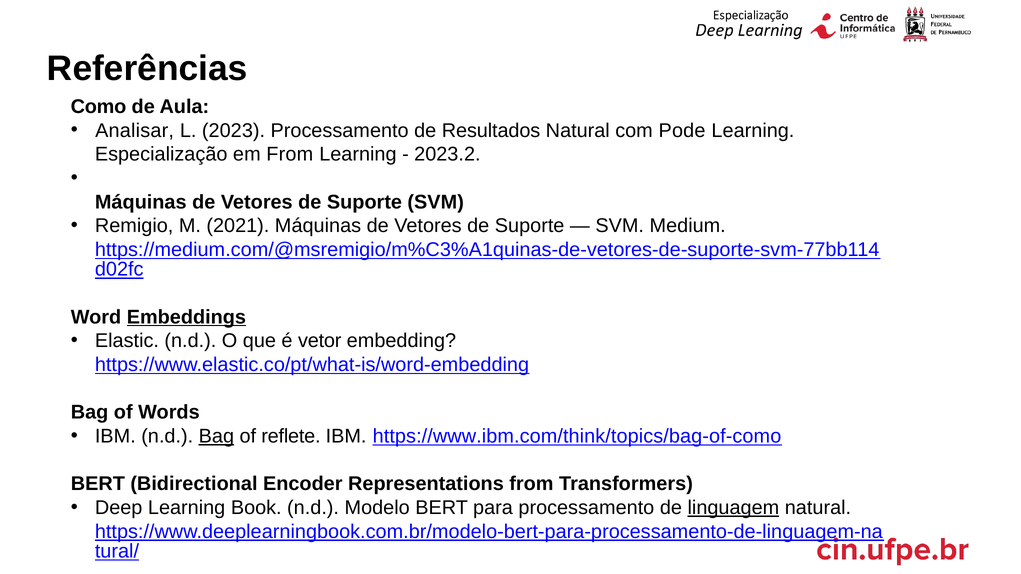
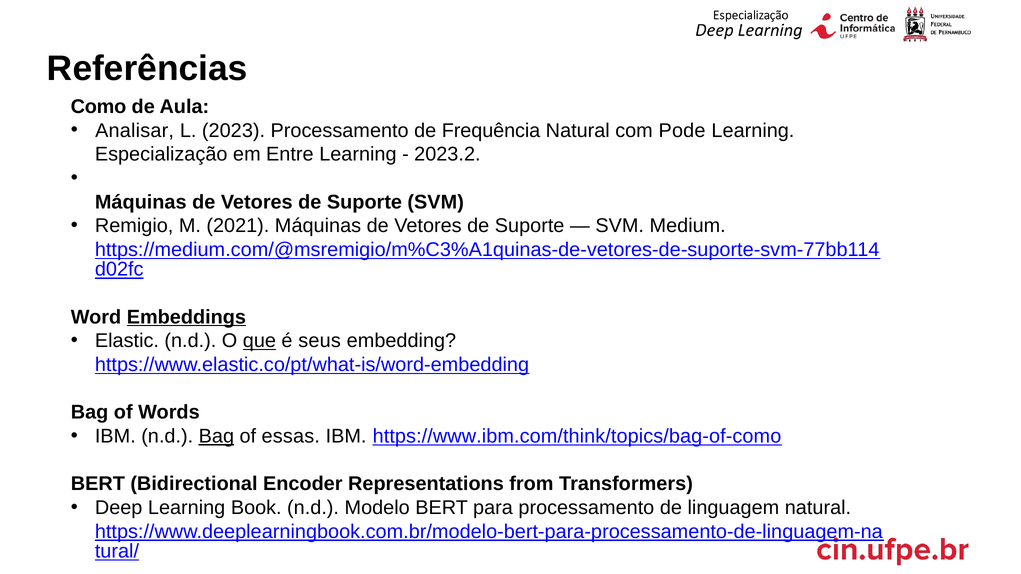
Resultados: Resultados -> Frequência (491, 131)
em From: From -> Entre (290, 154)
que underline: none -> present (259, 341)
vetor: vetor -> seus (320, 341)
reflete: reflete -> essas (291, 436)
linguagem underline: present -> none (733, 508)
